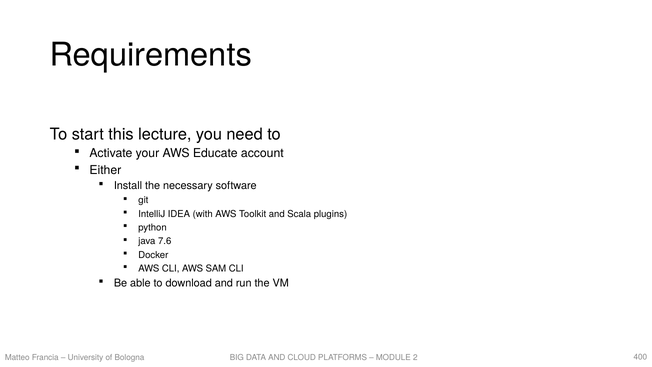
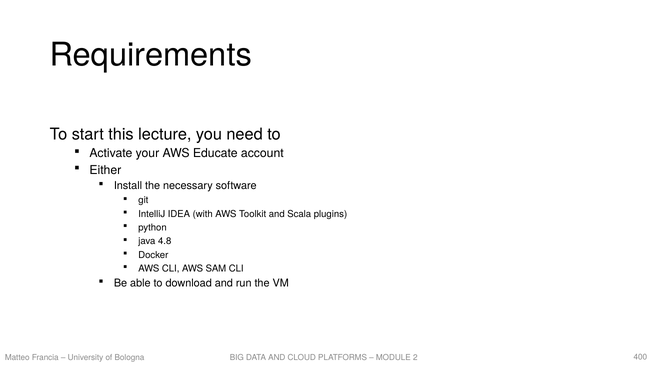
7.6: 7.6 -> 4.8 (165, 241)
